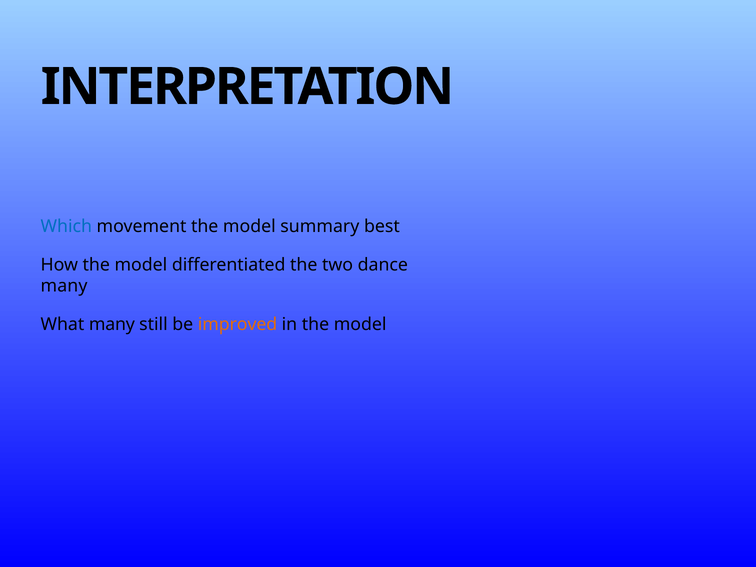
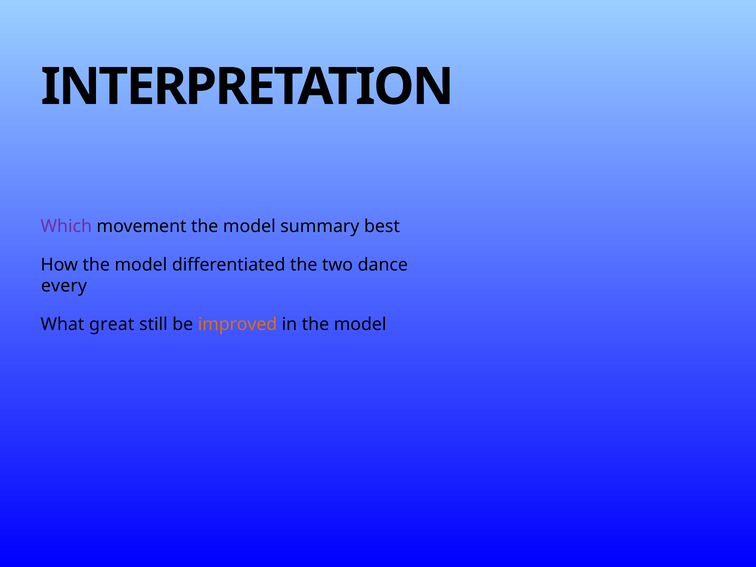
Which colour: blue -> purple (66, 227)
many: many -> every (64, 286)
What many: many -> great (112, 324)
